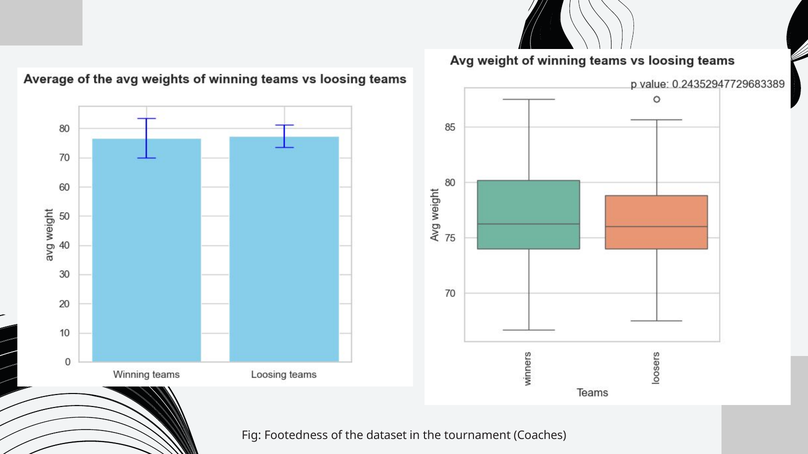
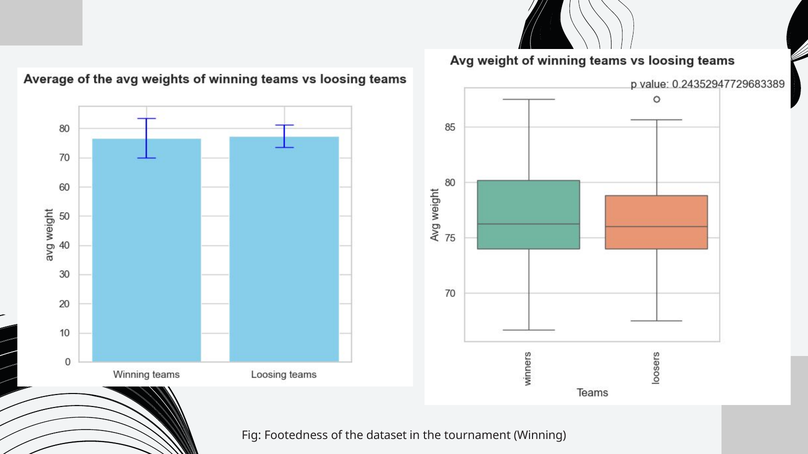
Coaches: Coaches -> Winning (540, 436)
